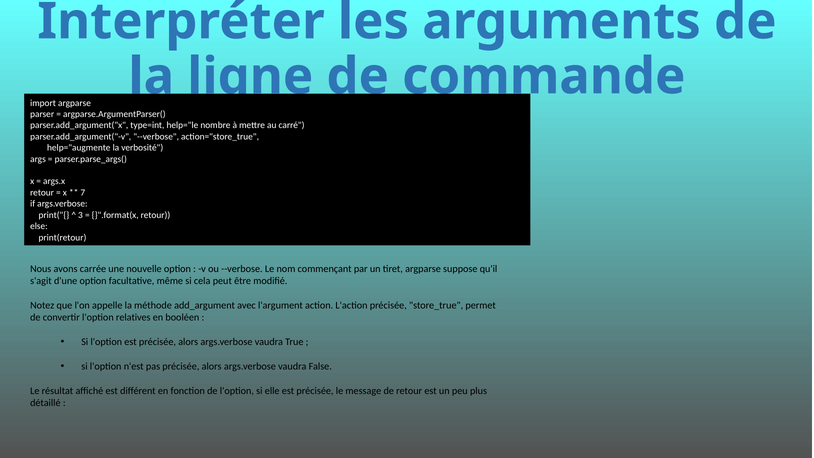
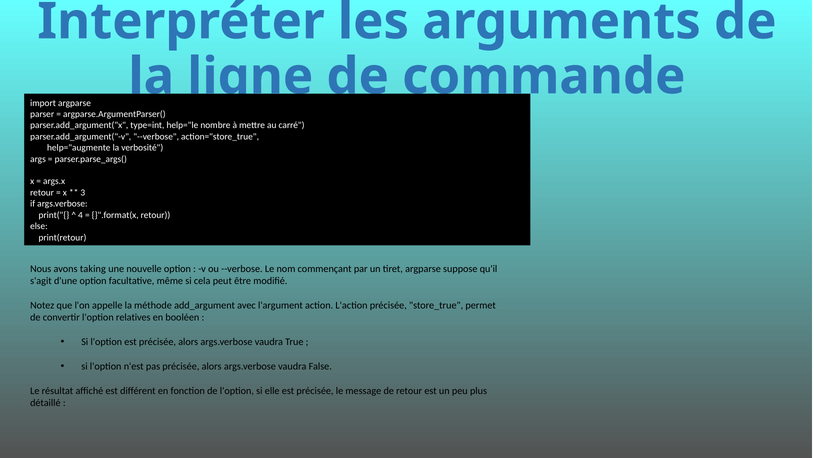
7: 7 -> 3 (83, 193)
3: 3 -> 4 (80, 215)
carrée: carrée -> taking (93, 269)
